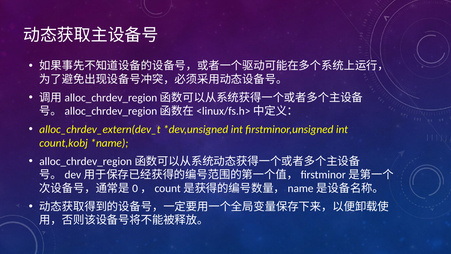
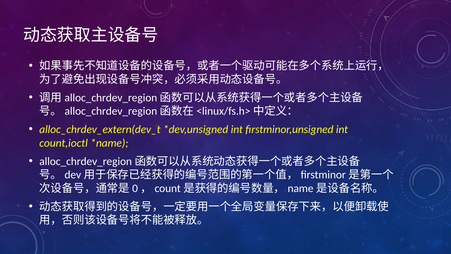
count,kobj: count,kobj -> count,ioctl (64, 143)
